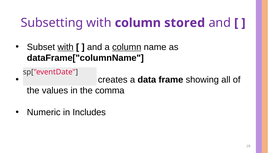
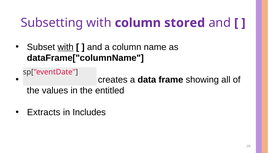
column underline: present -> none (127, 47)
comma: comma -> entitled (110, 90)
Numeric: Numeric -> Extracts (44, 112)
